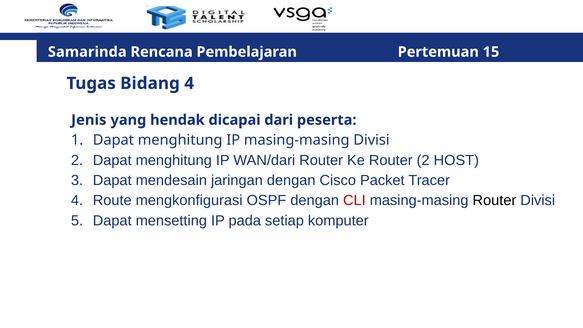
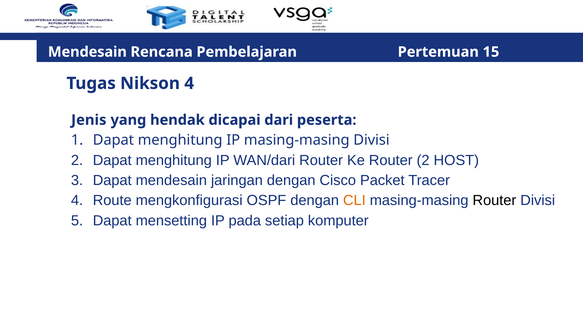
Samarinda: Samarinda -> Mendesain (87, 52)
Bidang: Bidang -> Nikson (150, 83)
CLI colour: red -> orange (354, 200)
